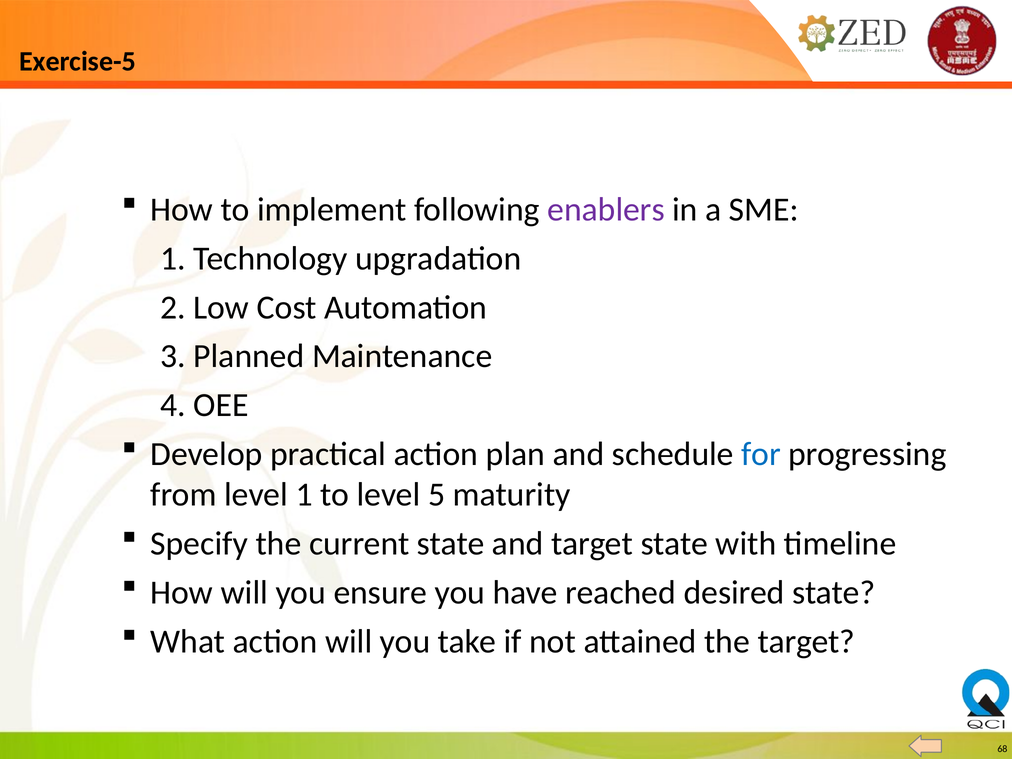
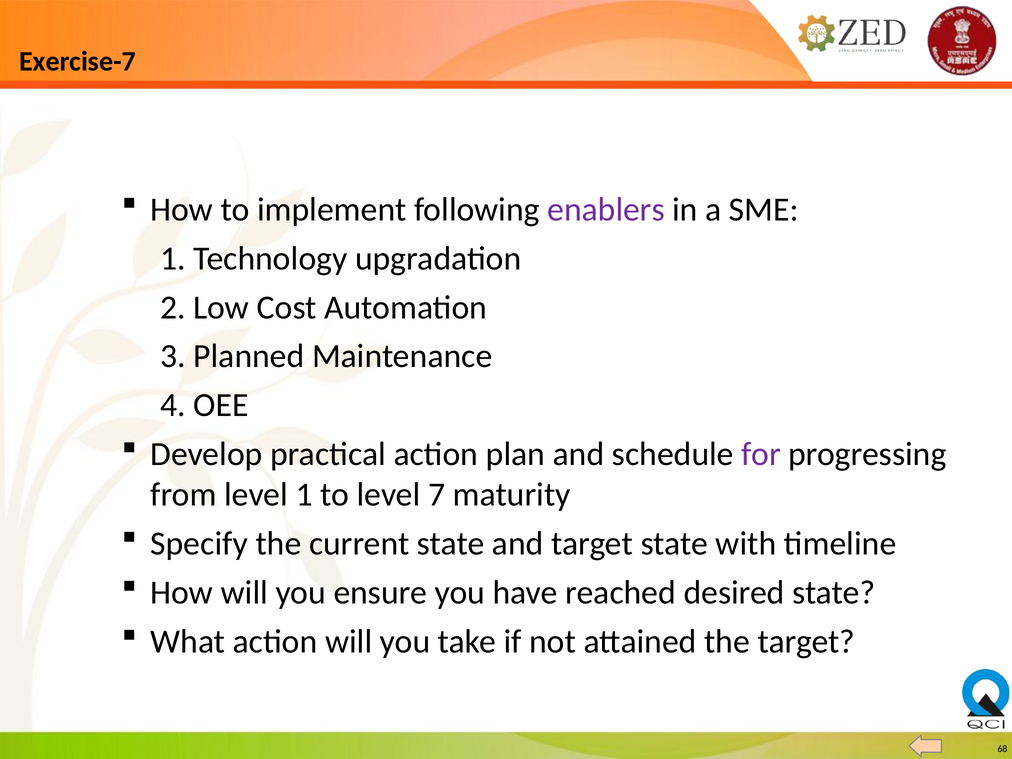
Exercise-5: Exercise-5 -> Exercise-7 (77, 61)
for colour: blue -> purple (761, 454)
5: 5 -> 7 (437, 495)
